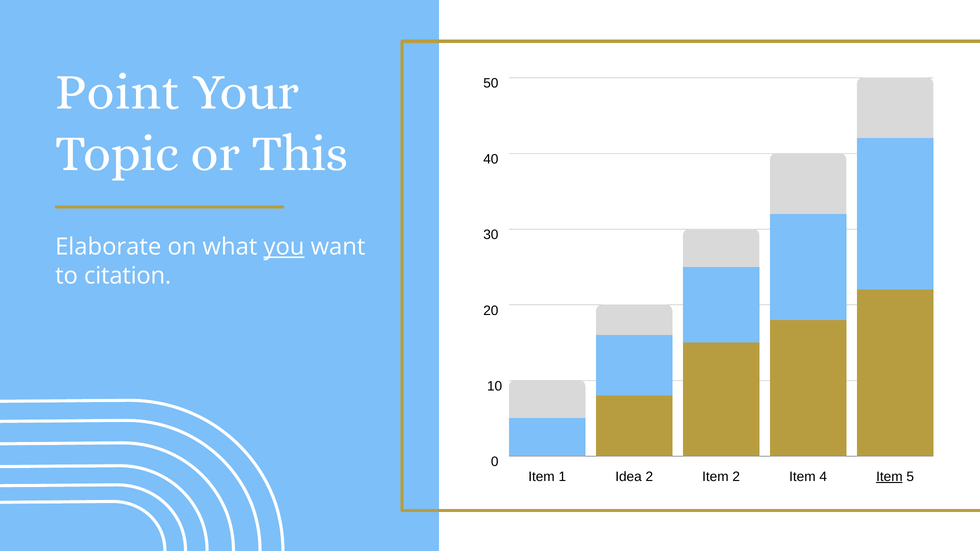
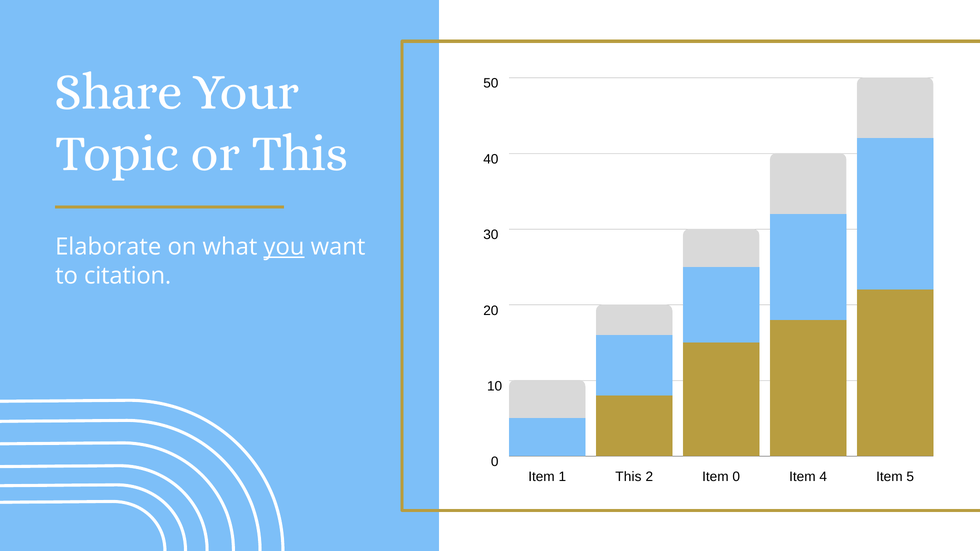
Point: Point -> Share (119, 92)
1 Idea: Idea -> This (628, 477)
Item 2: 2 -> 0 (736, 477)
Item underline: present -> none (889, 477)
